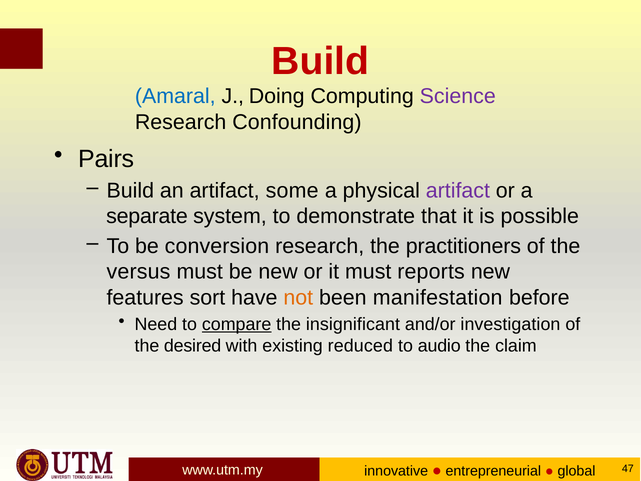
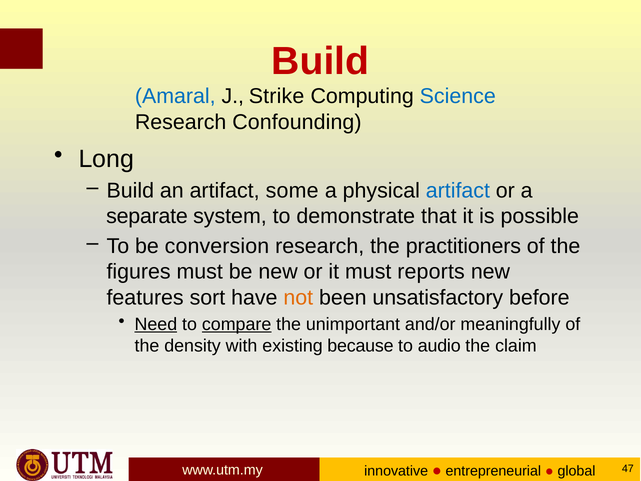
Doing: Doing -> Strike (277, 96)
Science colour: purple -> blue (458, 96)
Pairs: Pairs -> Long (106, 159)
artifact colour: purple -> blue (458, 191)
versus: versus -> figures (139, 272)
manifestation: manifestation -> unsatisfactory (438, 297)
Need underline: none -> present (156, 324)
insignificant: insignificant -> unimportant (353, 324)
investigation: investigation -> meaningfully (510, 324)
desired: desired -> density (193, 346)
reduced: reduced -> because (360, 346)
